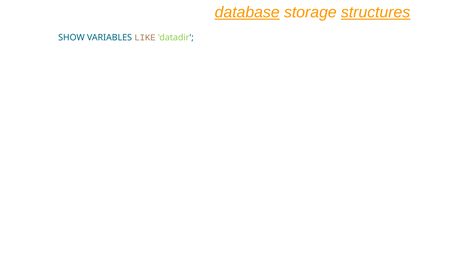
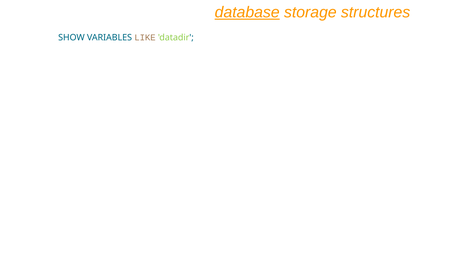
structures underline: present -> none (376, 12)
